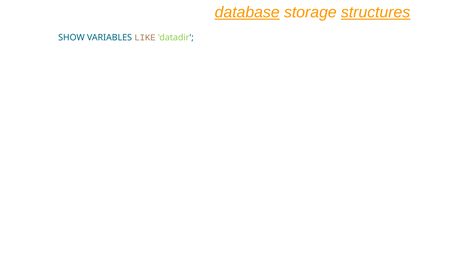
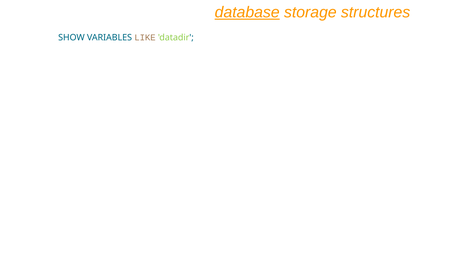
structures underline: present -> none (376, 12)
